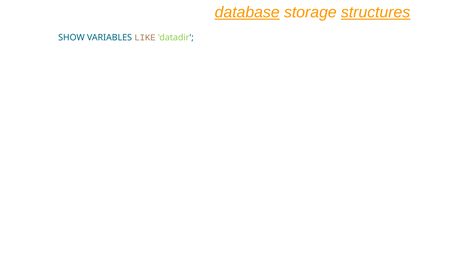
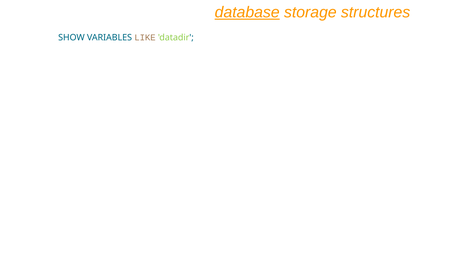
structures underline: present -> none (376, 12)
